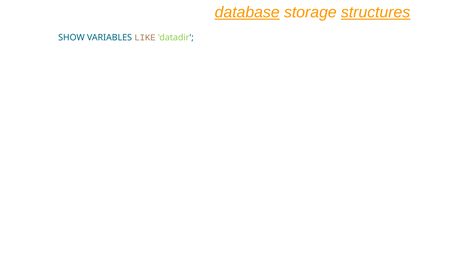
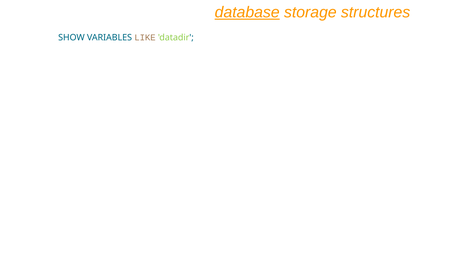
structures underline: present -> none (376, 12)
